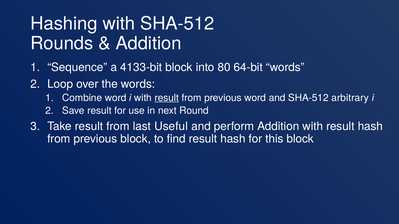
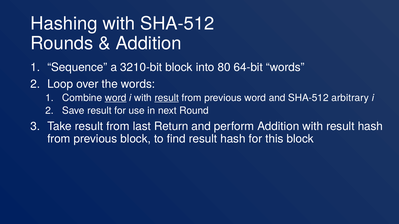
4133-bit: 4133-bit -> 3210-bit (141, 67)
word underline: none -> present (116, 98)
Useful: Useful -> Return (171, 127)
